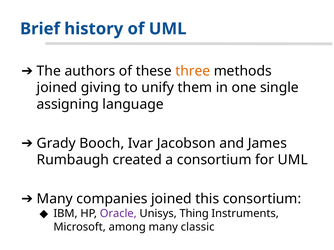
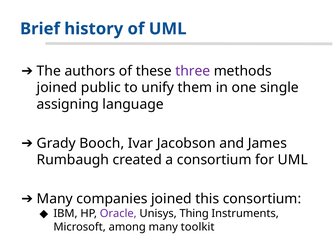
three colour: orange -> purple (193, 71)
giving: giving -> public (101, 88)
classic: classic -> toolkit (198, 227)
